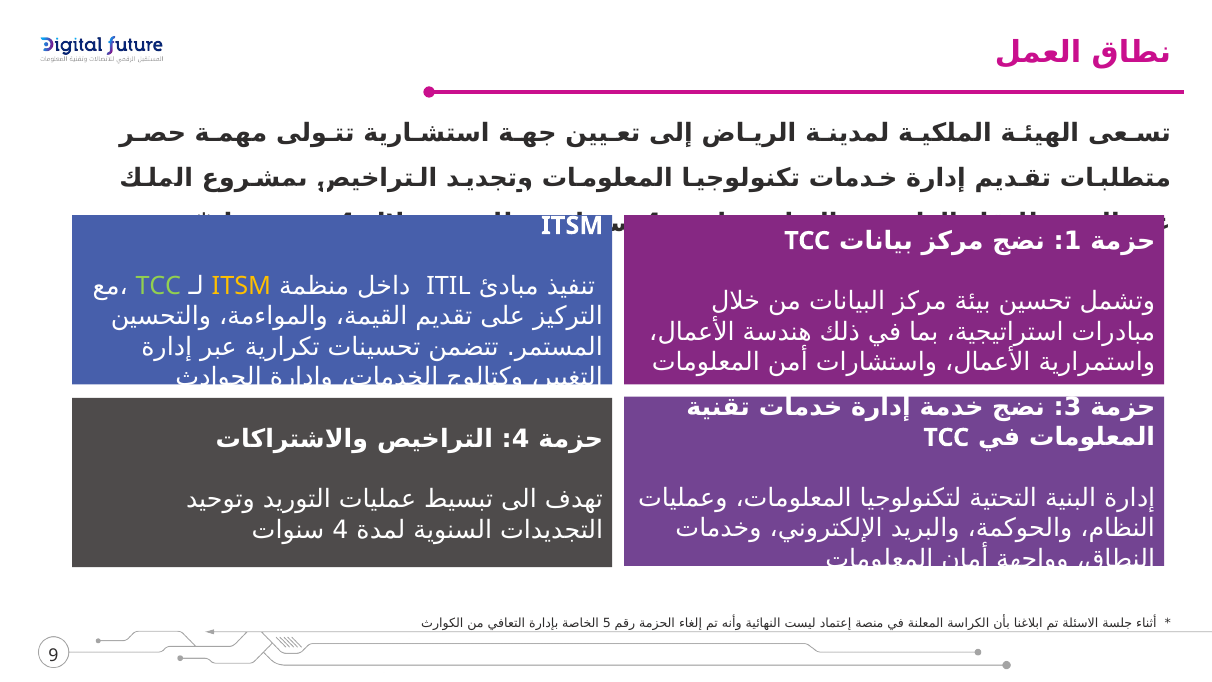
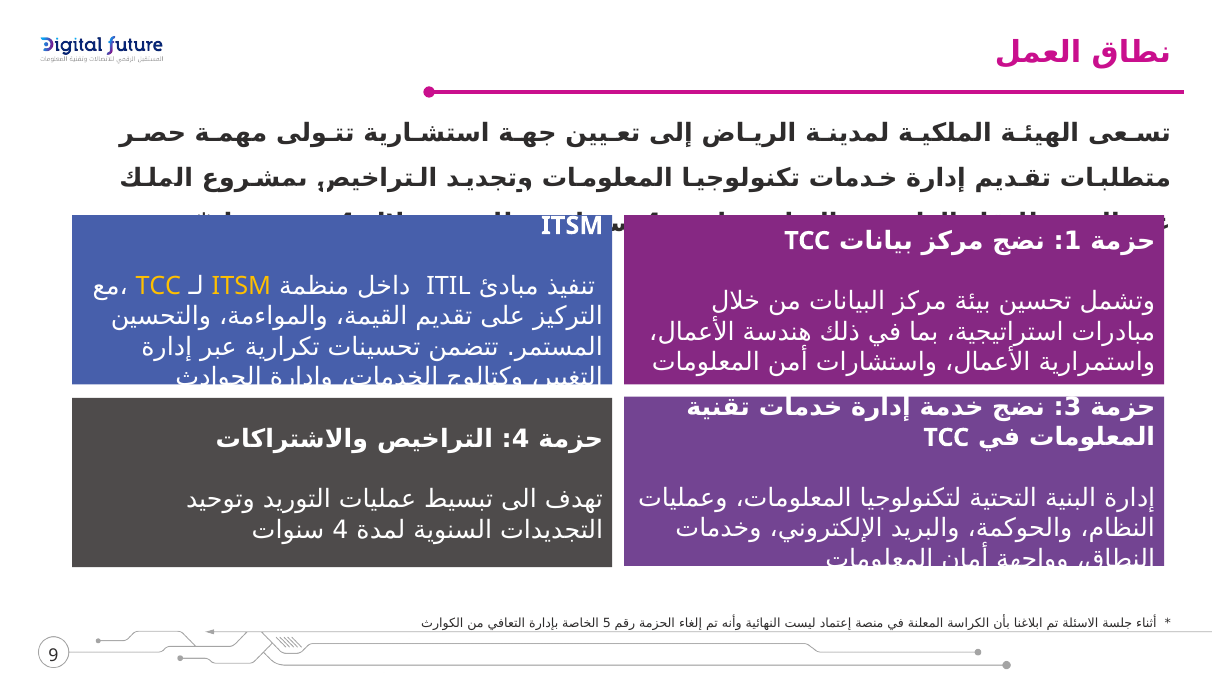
TCC colour: light green -> yellow (158, 286)
